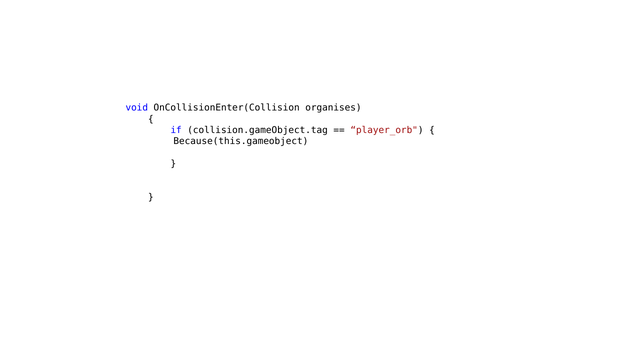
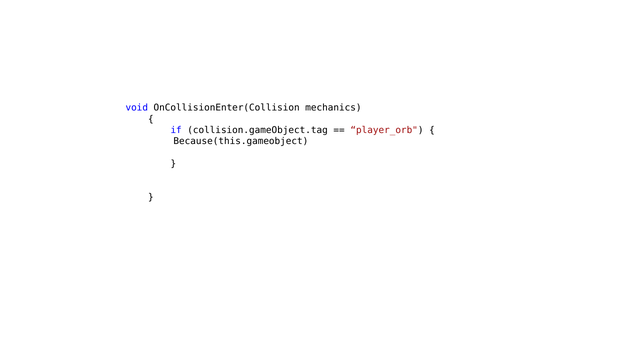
organises: organises -> mechanics (333, 108)
